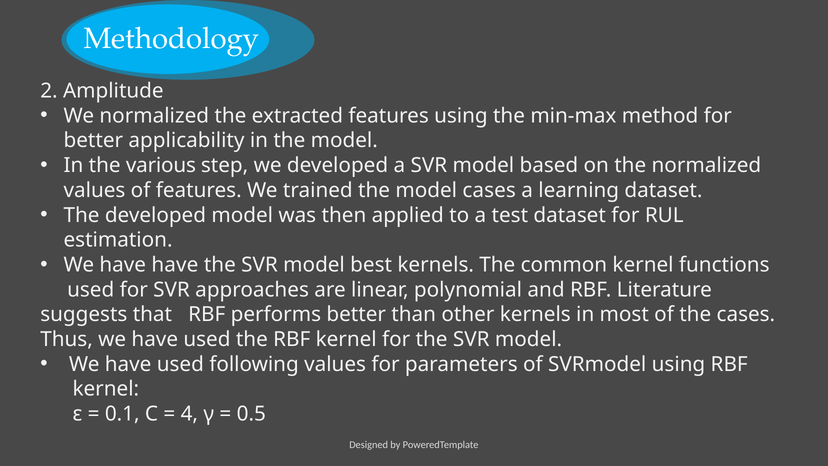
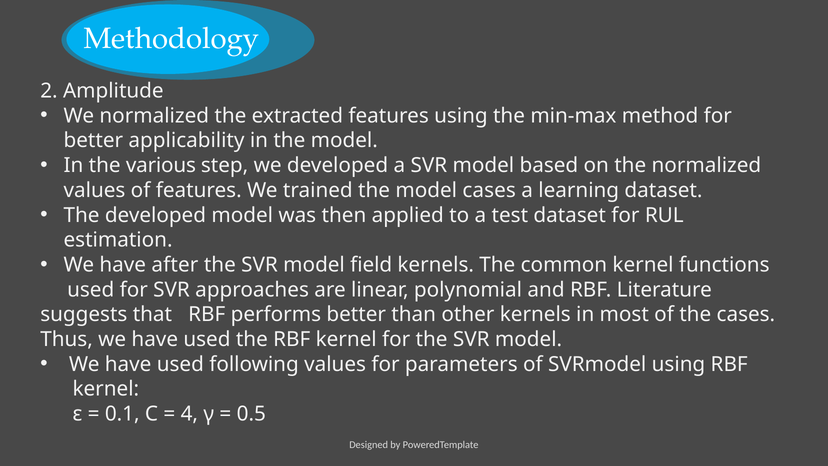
have have: have -> after (175, 265)
best: best -> field (371, 265)
